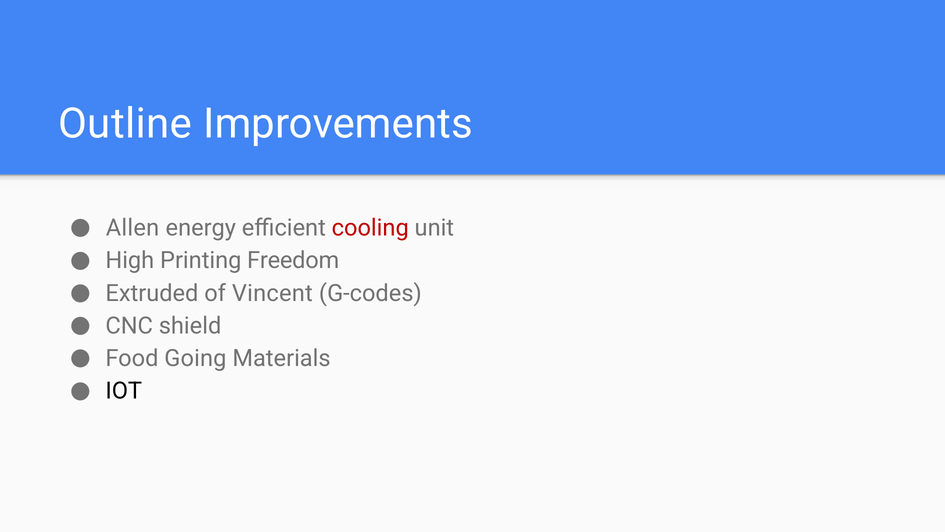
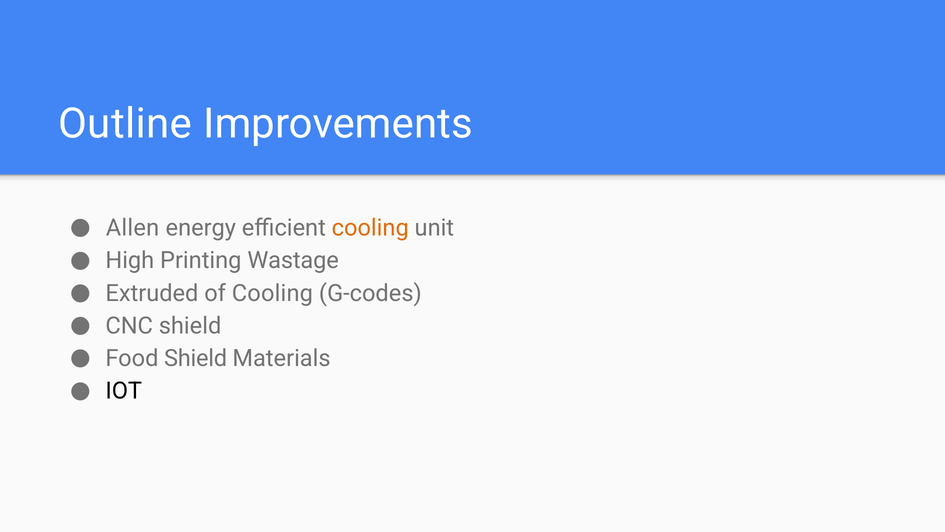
cooling colour: red -> orange (370, 228)
Freedom: Freedom -> Wastage (293, 260)
of Vincent: Vincent -> Cooling (272, 293)
Food Going: Going -> Shield (196, 358)
